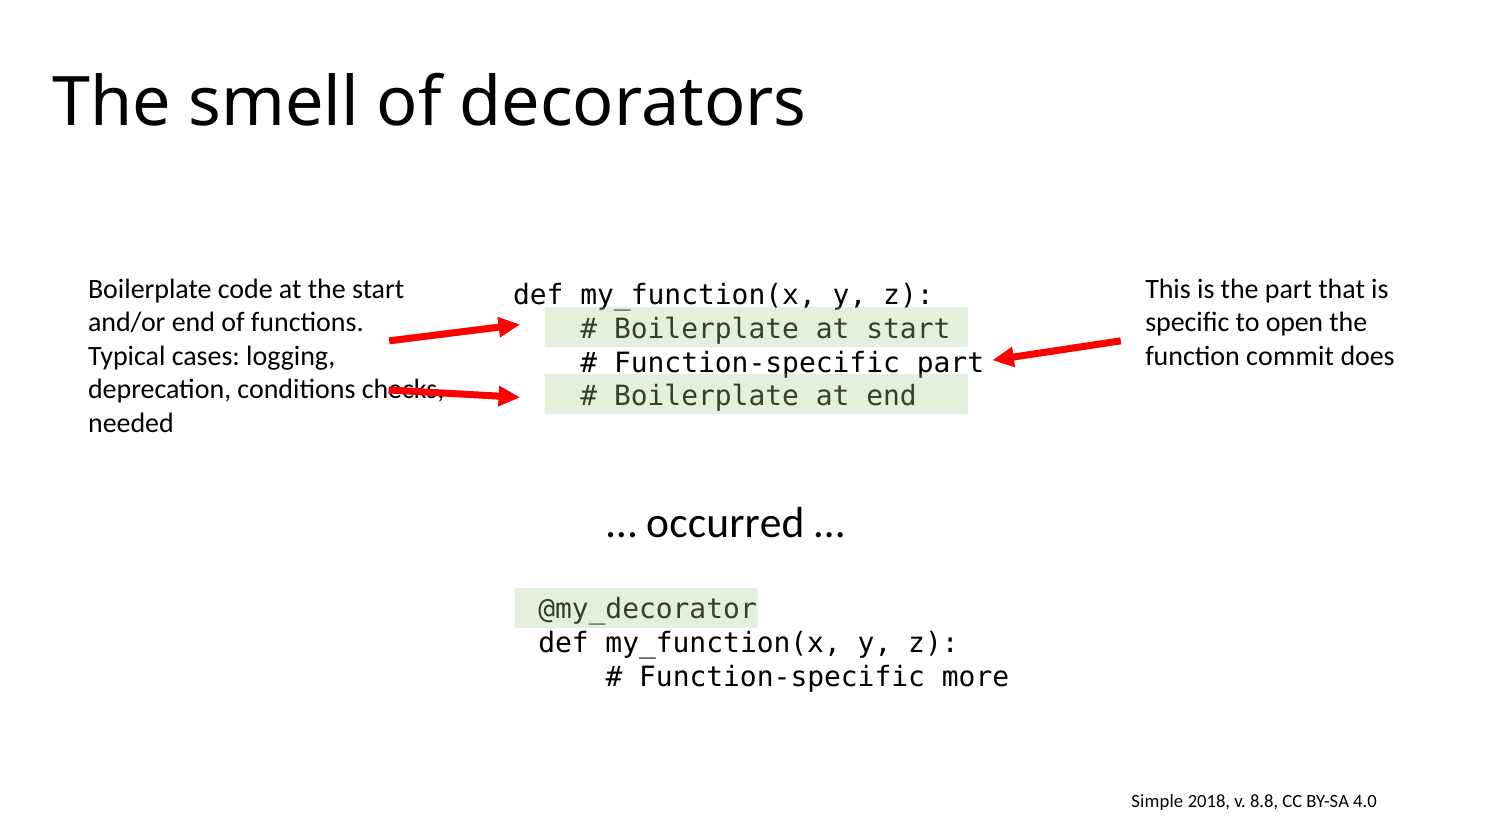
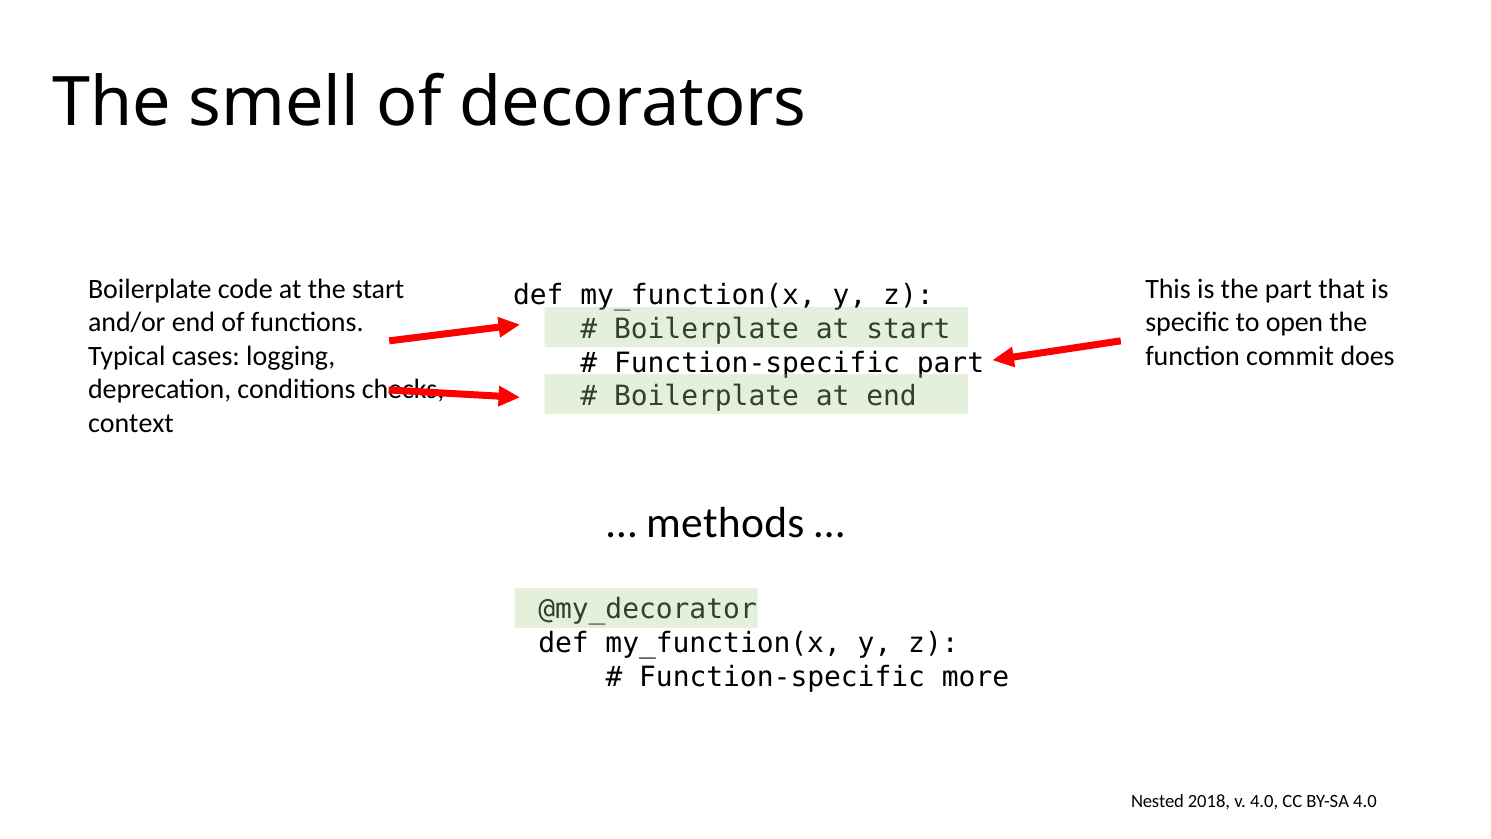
needed: needed -> context (131, 423)
occurred: occurred -> methods (725, 523)
Simple: Simple -> Nested (1157, 801)
v 8.8: 8.8 -> 4.0 (1264, 801)
